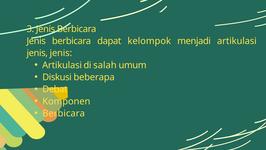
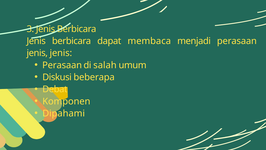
kelompok: kelompok -> membaca (149, 41)
menjadi artikulasi: artikulasi -> perasaan (237, 41)
Artikulasi: Artikulasi -> Perasaan (62, 65)
Berbicara: Berbicara -> Dipahami (64, 113)
